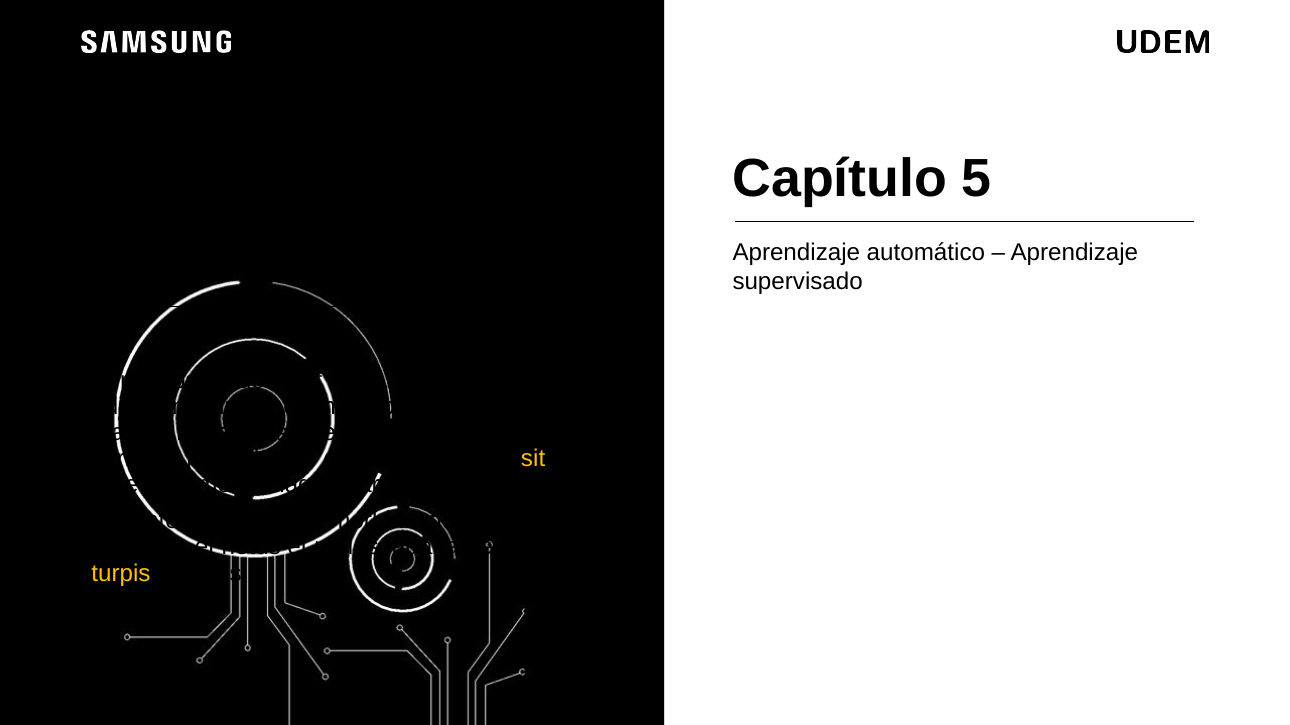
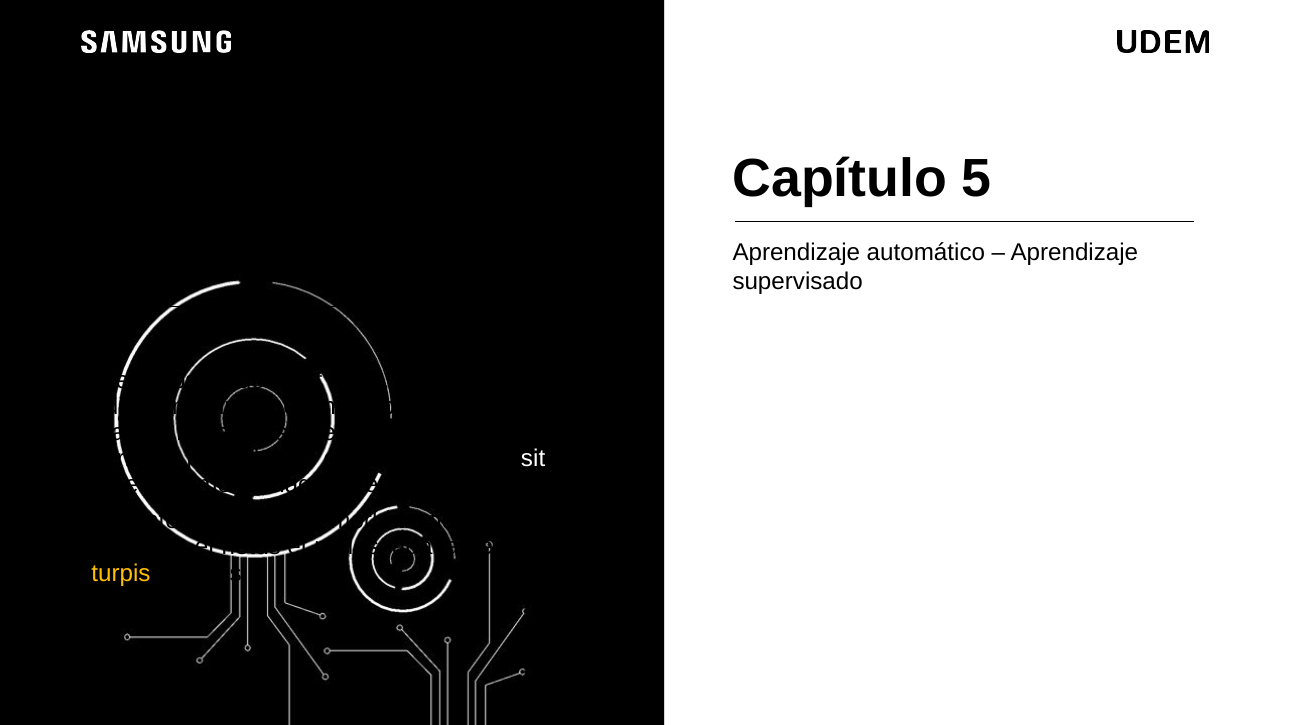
Turpis: Turpis -> Precio (126, 381)
sit colour: yellow -> white (533, 459)
para: para -> bien (369, 485)
